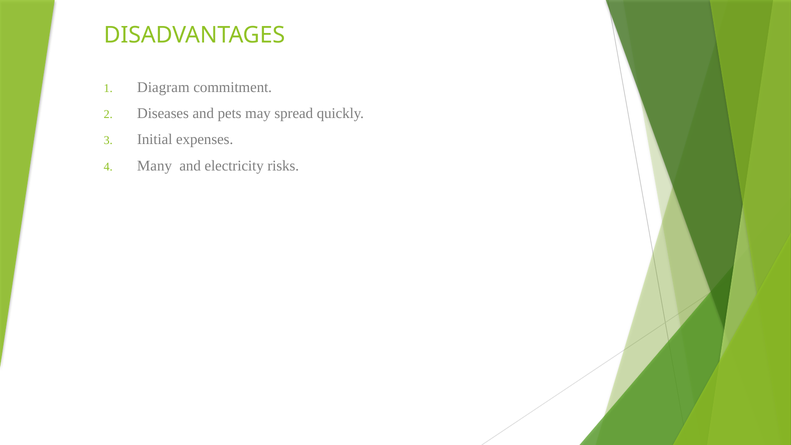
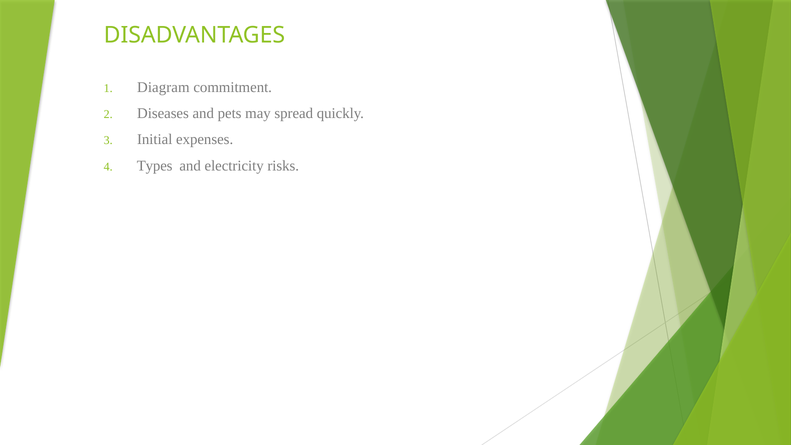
Many: Many -> Types (155, 166)
